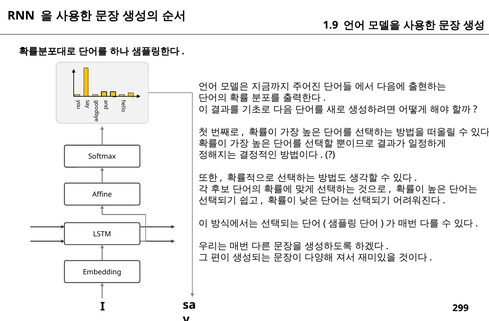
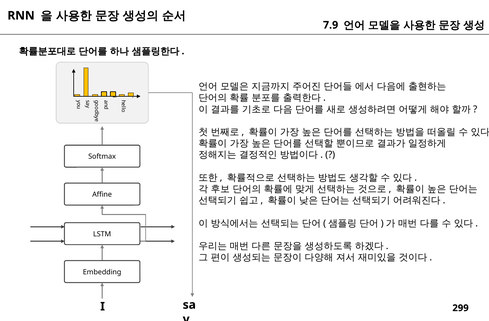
1.9: 1.9 -> 7.9 (331, 25)
